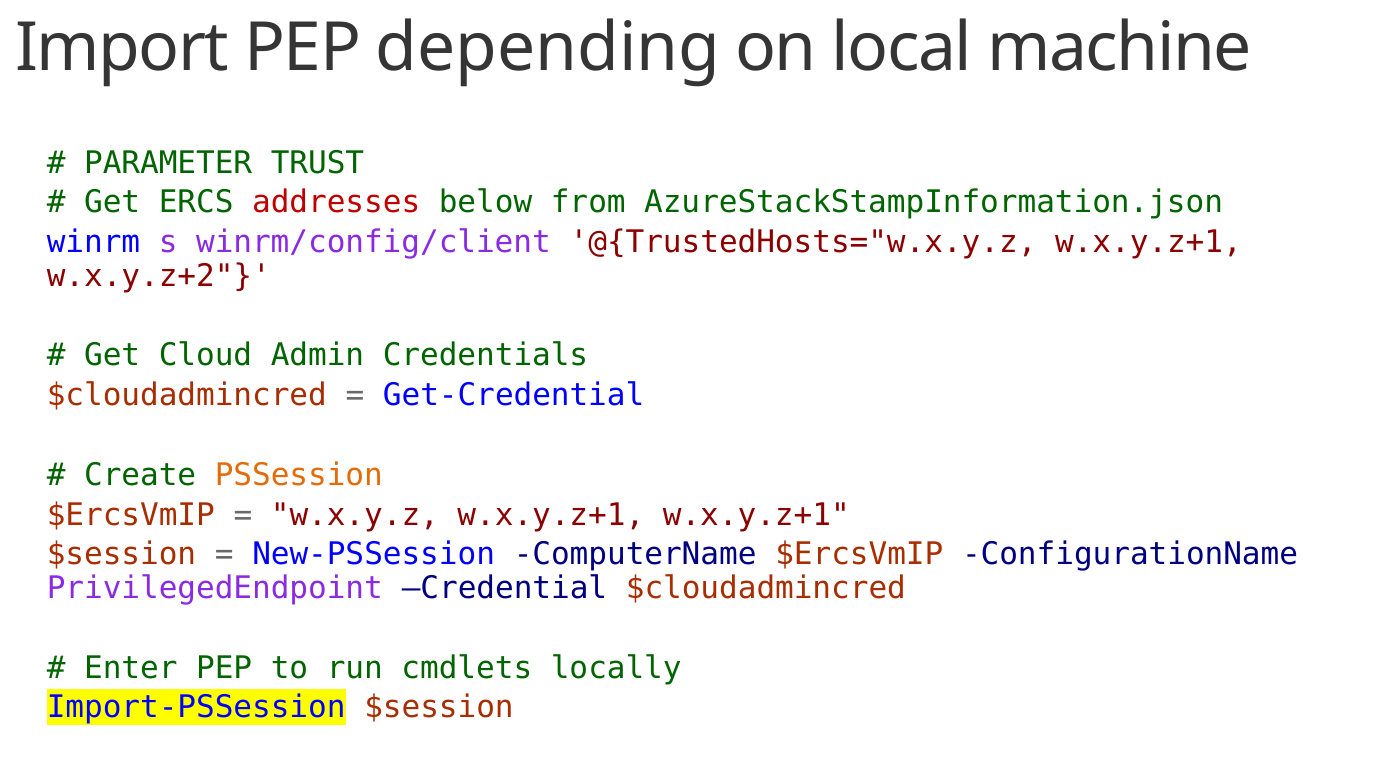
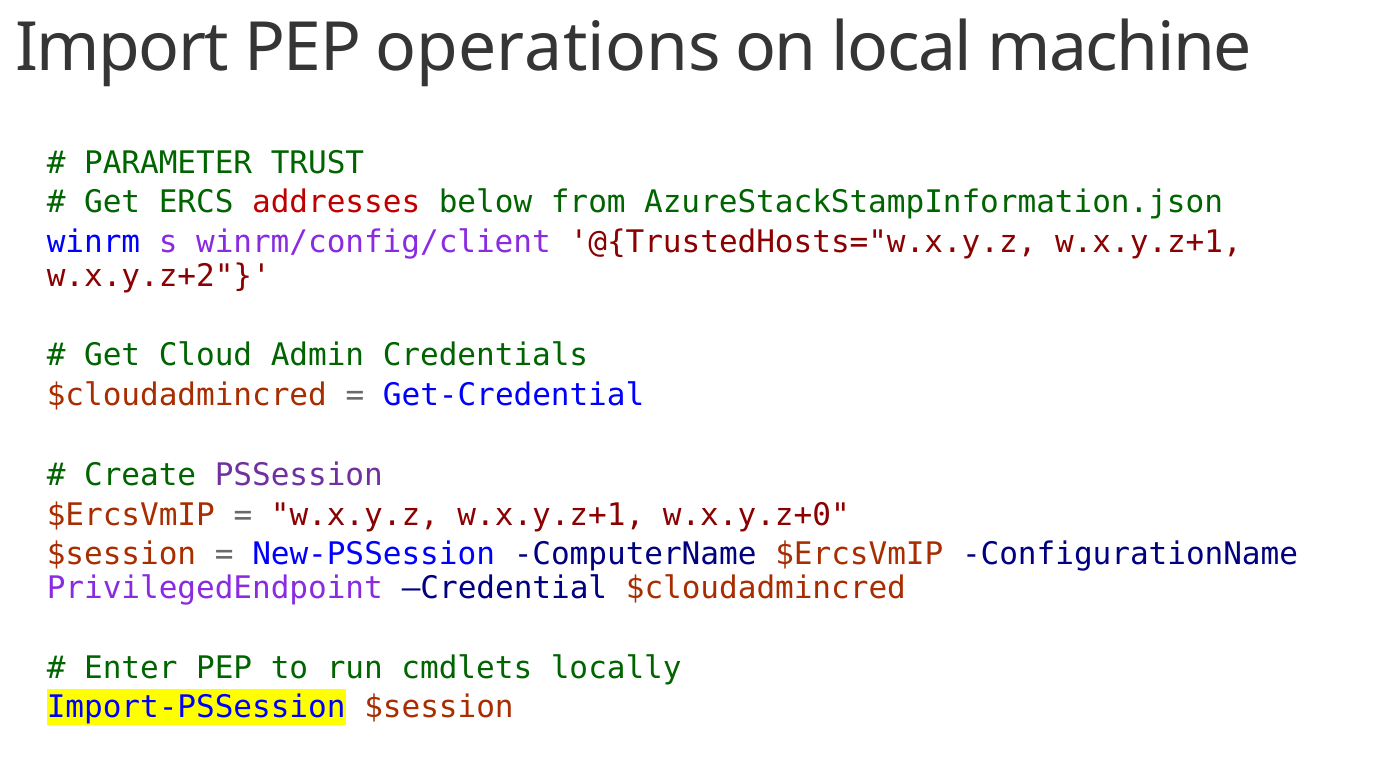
depending: depending -> operations (548, 48)
PSSession colour: orange -> purple (299, 475)
w.x.y.z+1 w.x.y.z+1: w.x.y.z+1 -> w.x.y.z+0 (756, 514)
